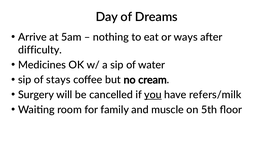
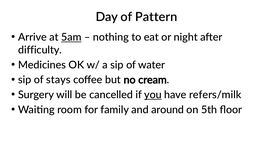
Dreams: Dreams -> Pattern (156, 17)
5am underline: none -> present (71, 37)
ways: ways -> night (186, 37)
muscle: muscle -> around (168, 110)
